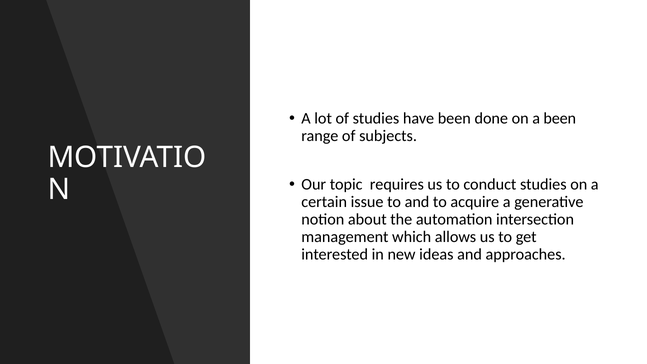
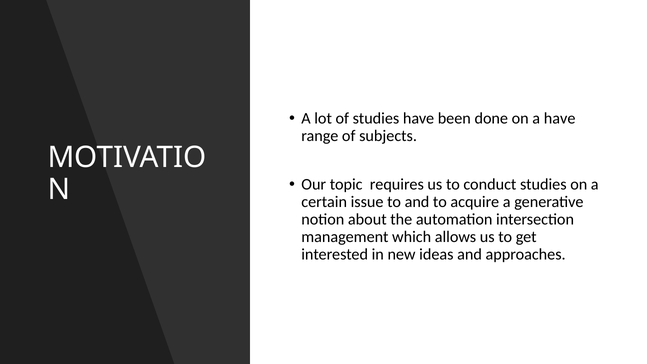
a been: been -> have (560, 119)
